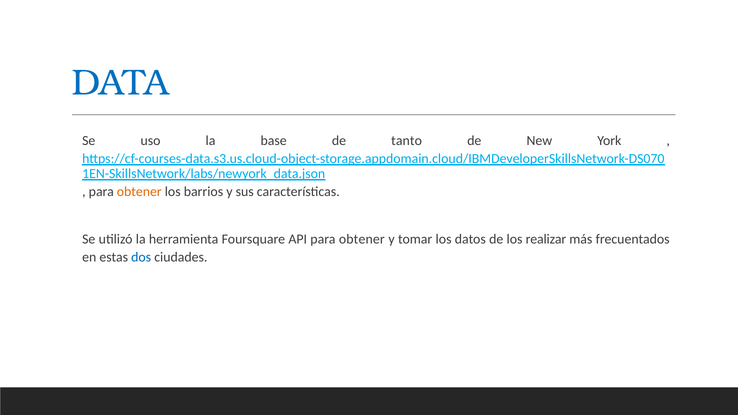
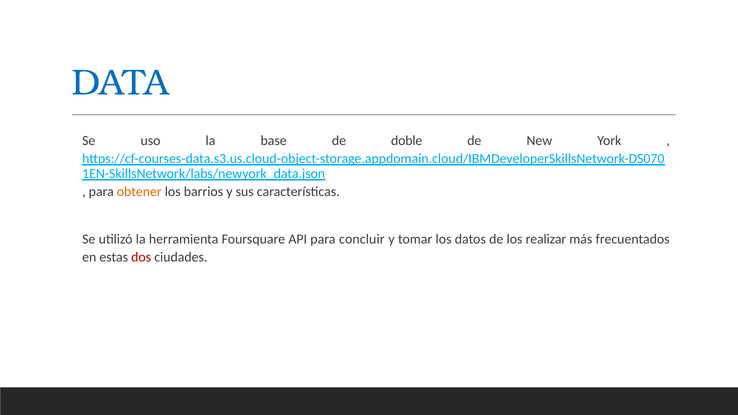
tanto: tanto -> doble (407, 141)
API para obtener: obtener -> concluir (362, 239)
dos colour: blue -> red (141, 257)
